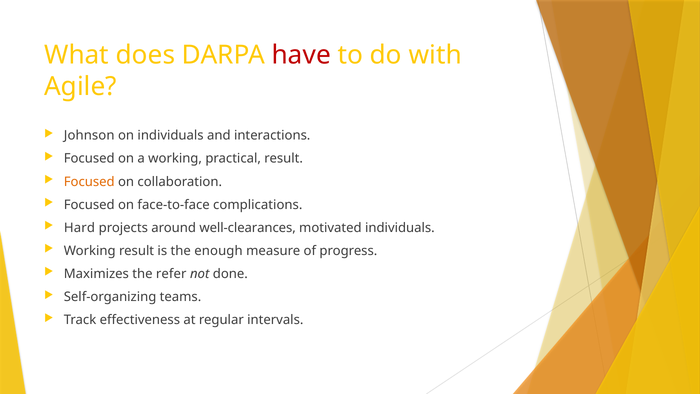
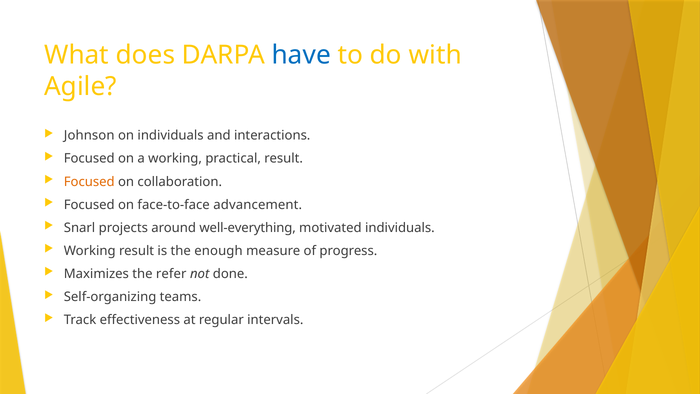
have colour: red -> blue (301, 55)
complications: complications -> advancement (258, 205)
Hard: Hard -> Snarl (80, 228)
well-clearances: well-clearances -> well-everything (248, 228)
